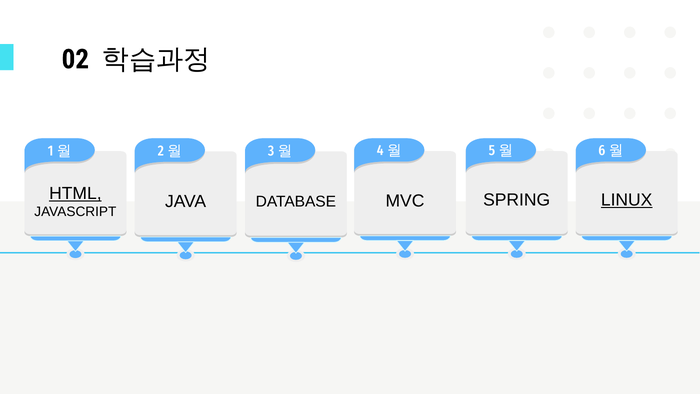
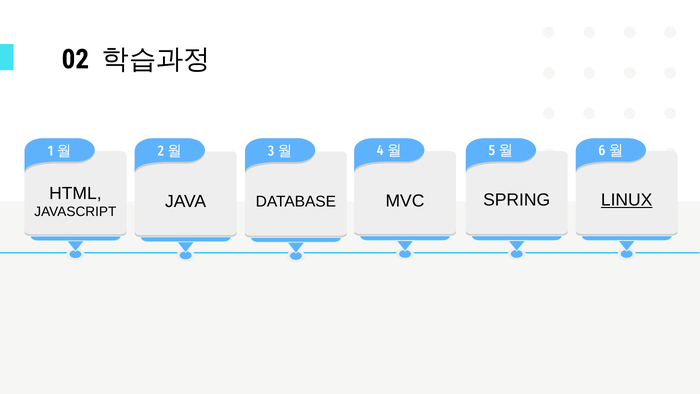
HTML underline: present -> none (75, 193)
